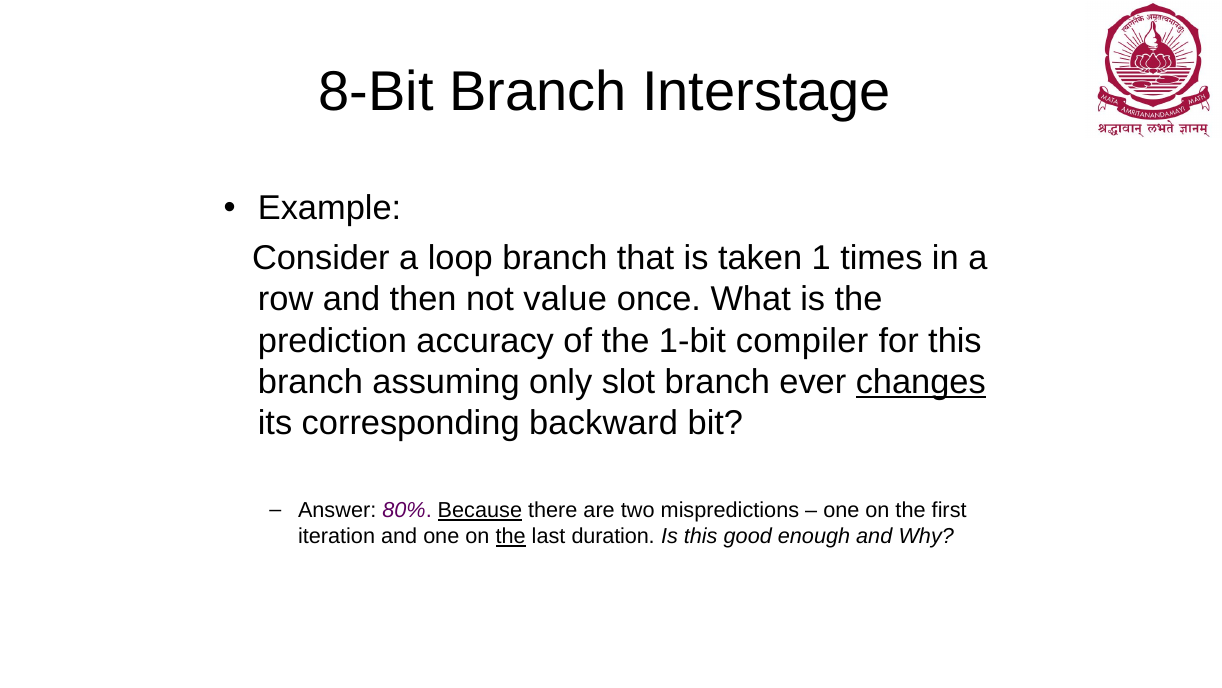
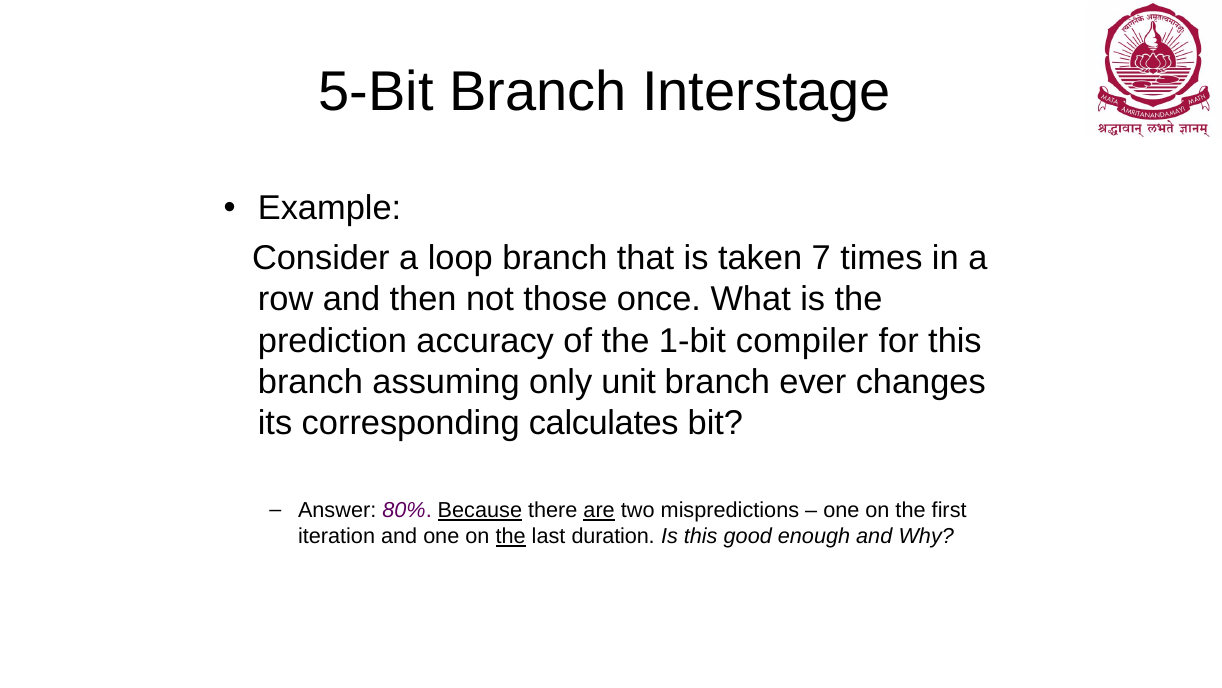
8-Bit: 8-Bit -> 5-Bit (376, 92)
1: 1 -> 7 (821, 258)
value: value -> those (565, 299)
slot: slot -> unit (629, 382)
changes underline: present -> none (921, 382)
backward: backward -> calculates (604, 423)
are underline: none -> present (599, 510)
